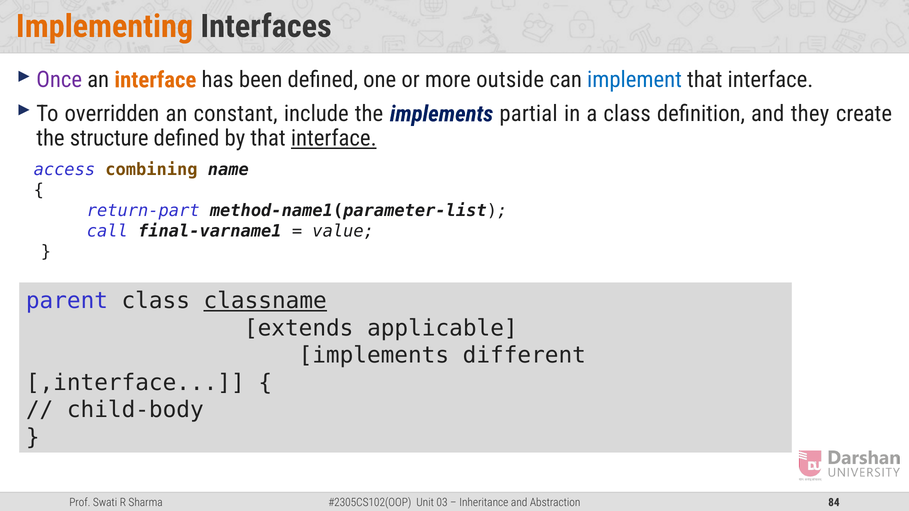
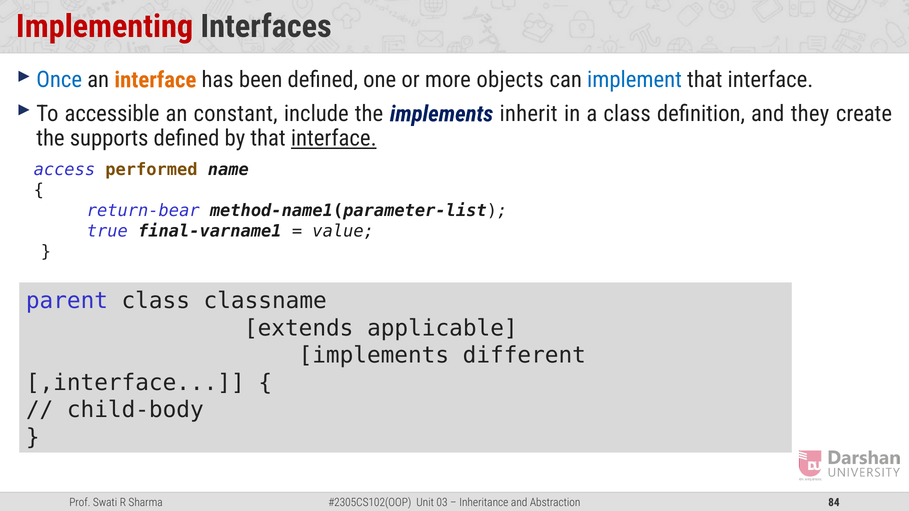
Implementing colour: orange -> red (105, 26)
Once colour: purple -> blue (59, 80)
outside: outside -> objects (510, 80)
overridden: overridden -> accessible (112, 114)
partial: partial -> inherit (529, 114)
structure: structure -> supports (109, 138)
combining: combining -> performed (152, 170)
return-part: return-part -> return-bear (143, 211)
call: call -> true (107, 231)
classname underline: present -> none (265, 301)
